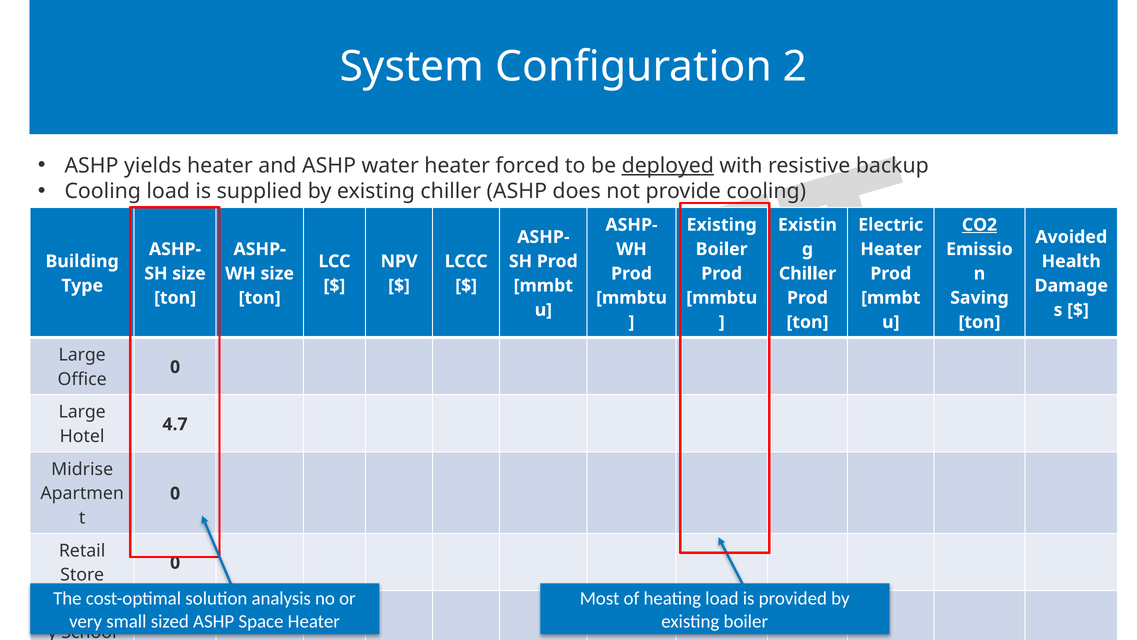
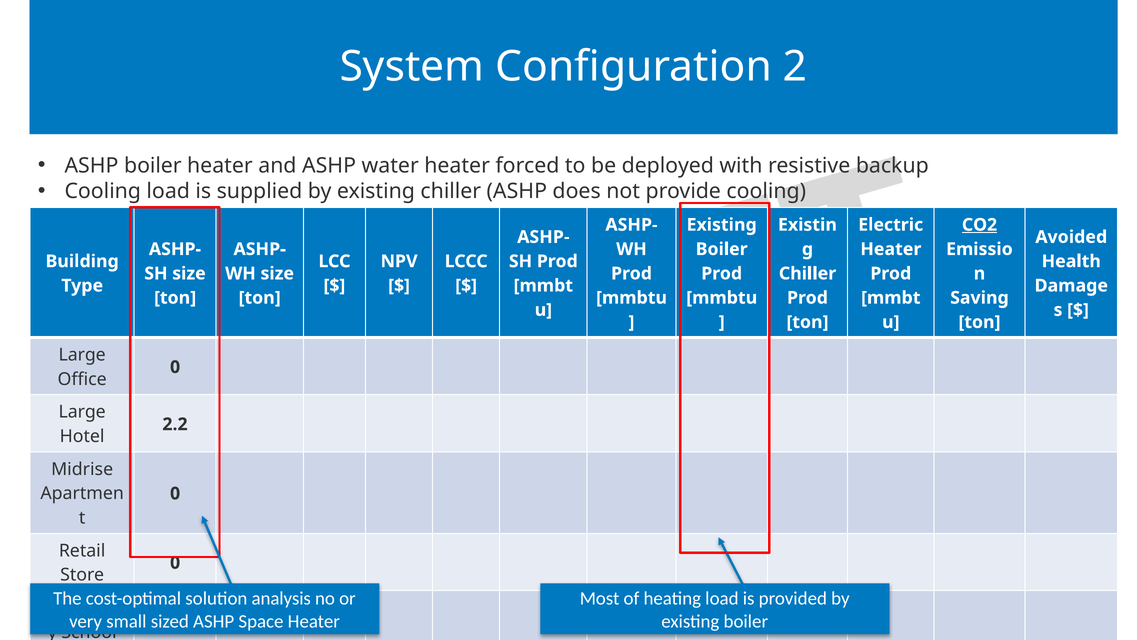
ASHP yields: yields -> boiler (153, 165)
deployed underline: present -> none (668, 165)
4.7: 4.7 -> 2.2 (175, 424)
